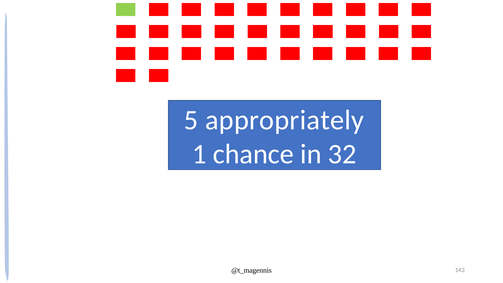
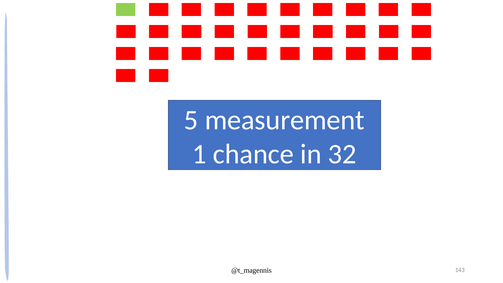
appropriately: appropriately -> measurement (285, 120)
